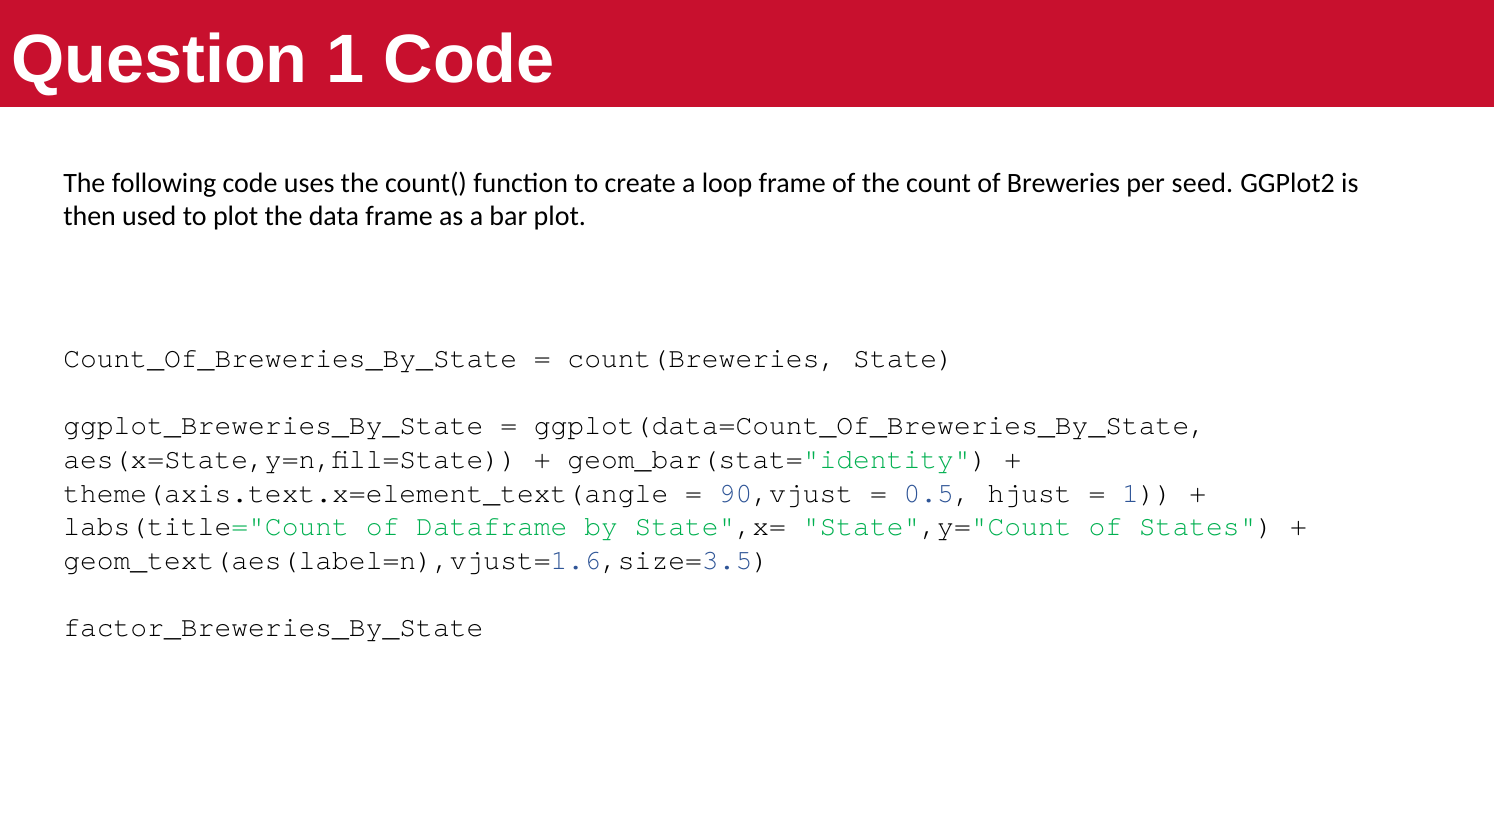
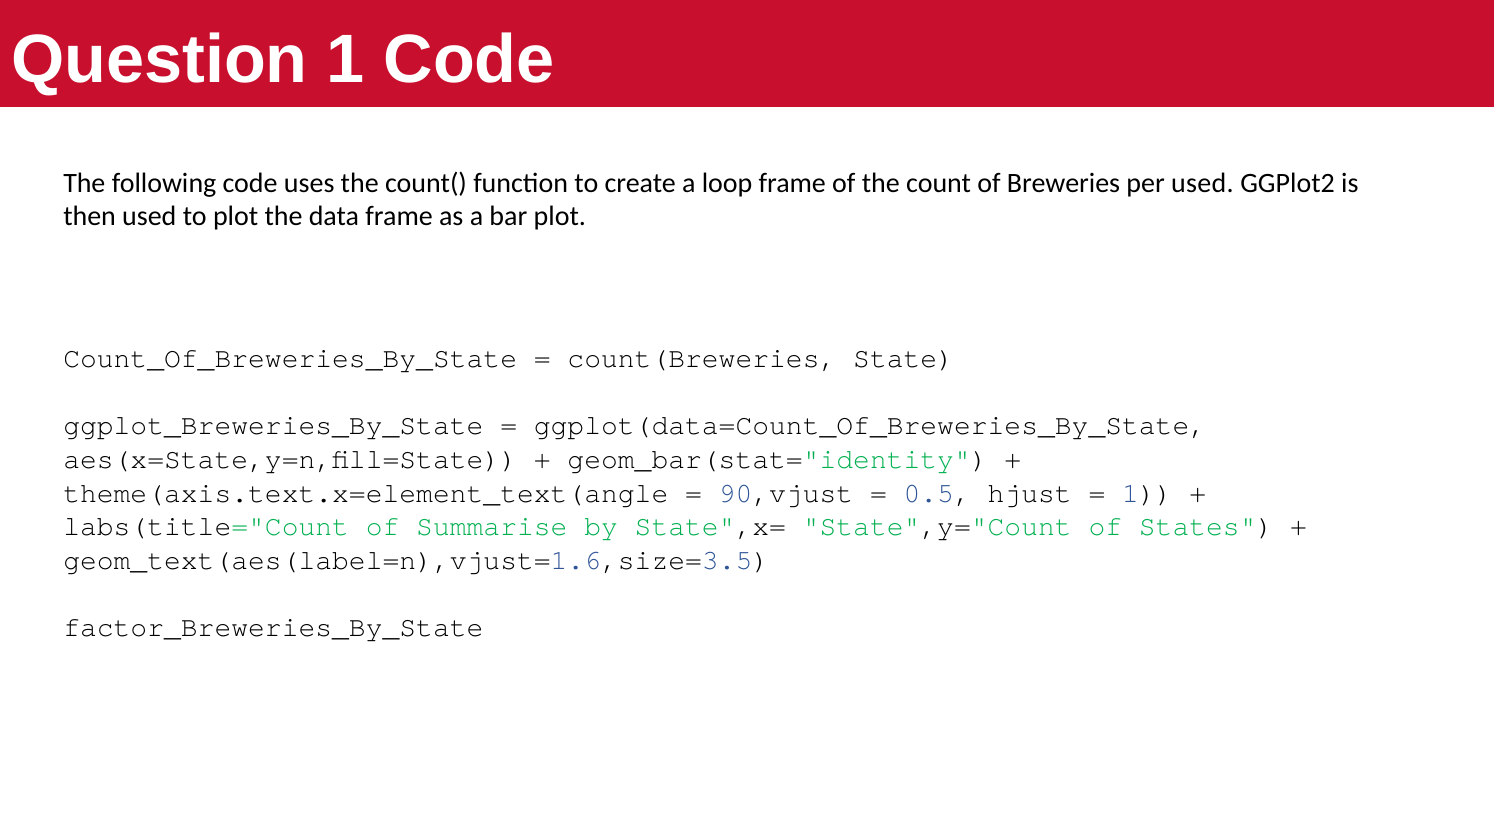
per seed: seed -> used (1202, 183)
Dataframe: Dataframe -> Summarise (492, 527)
